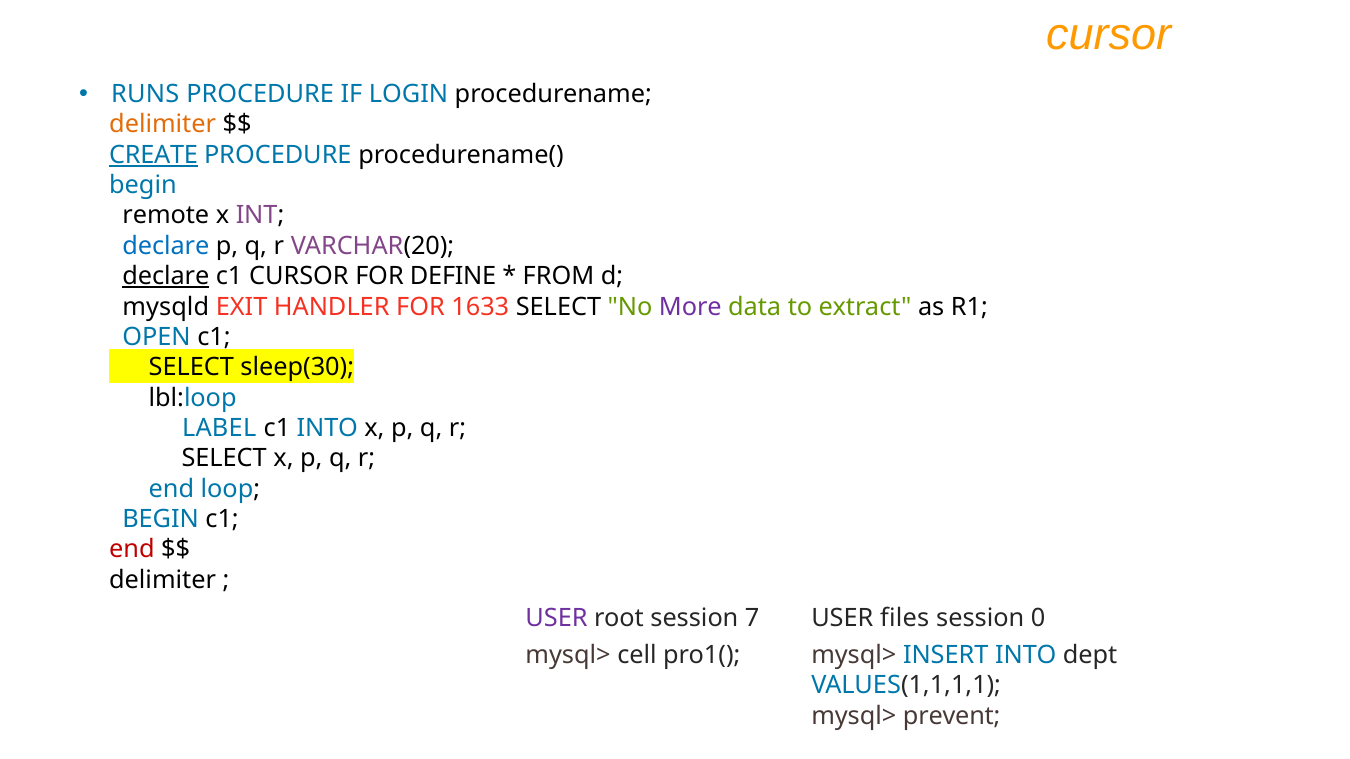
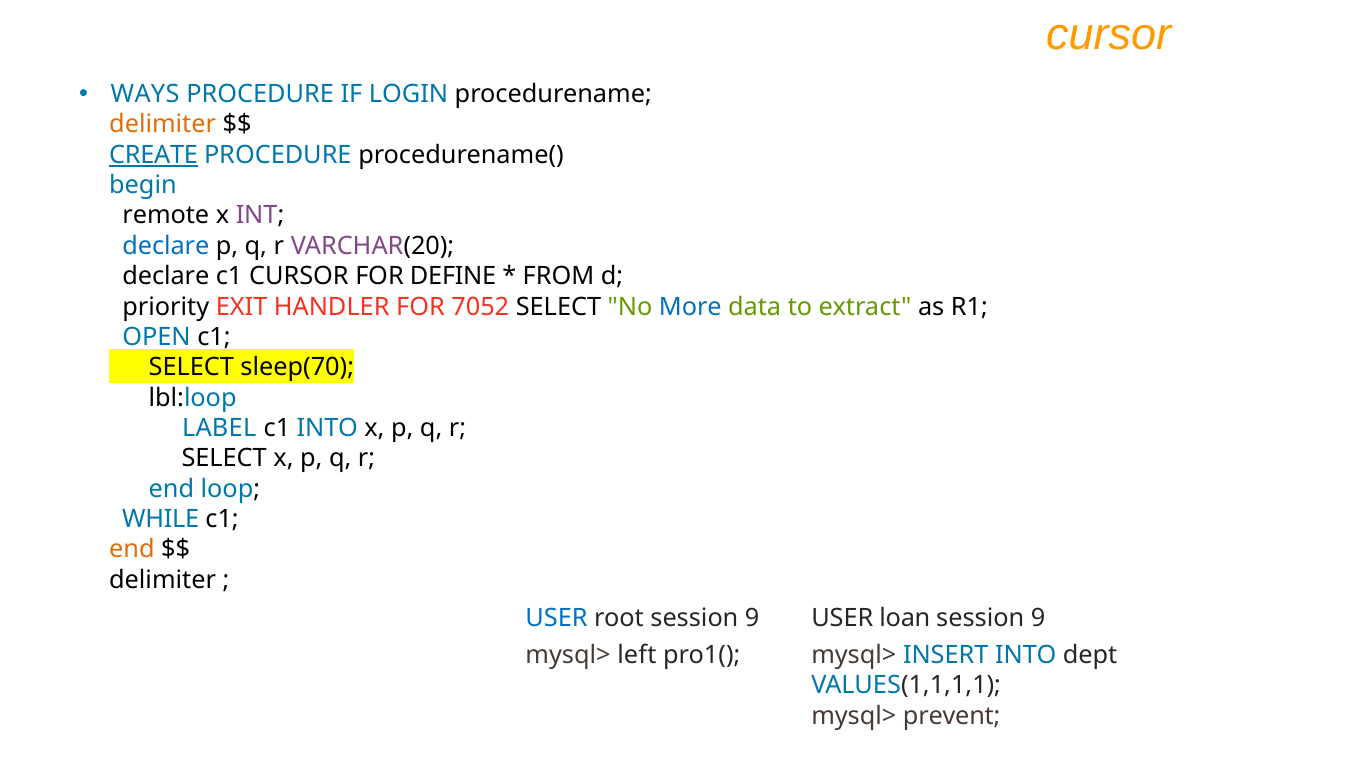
RUNS: RUNS -> WAYS (145, 94)
declare underline: present -> none (166, 276)
mysqld: mysqld -> priority (166, 307)
1633: 1633 -> 7052 (480, 307)
More colour: purple -> blue (690, 307)
sleep(30: sleep(30 -> sleep(70 (297, 368)
BEGIN: BEGIN -> WHILE (161, 519)
end colour: red -> orange (132, 550)
USER colour: purple -> blue (557, 618)
root session 7: 7 -> 9 (752, 618)
files: files -> loan (905, 618)
0: 0 -> 9 (1038, 618)
cell: cell -> left (637, 655)
